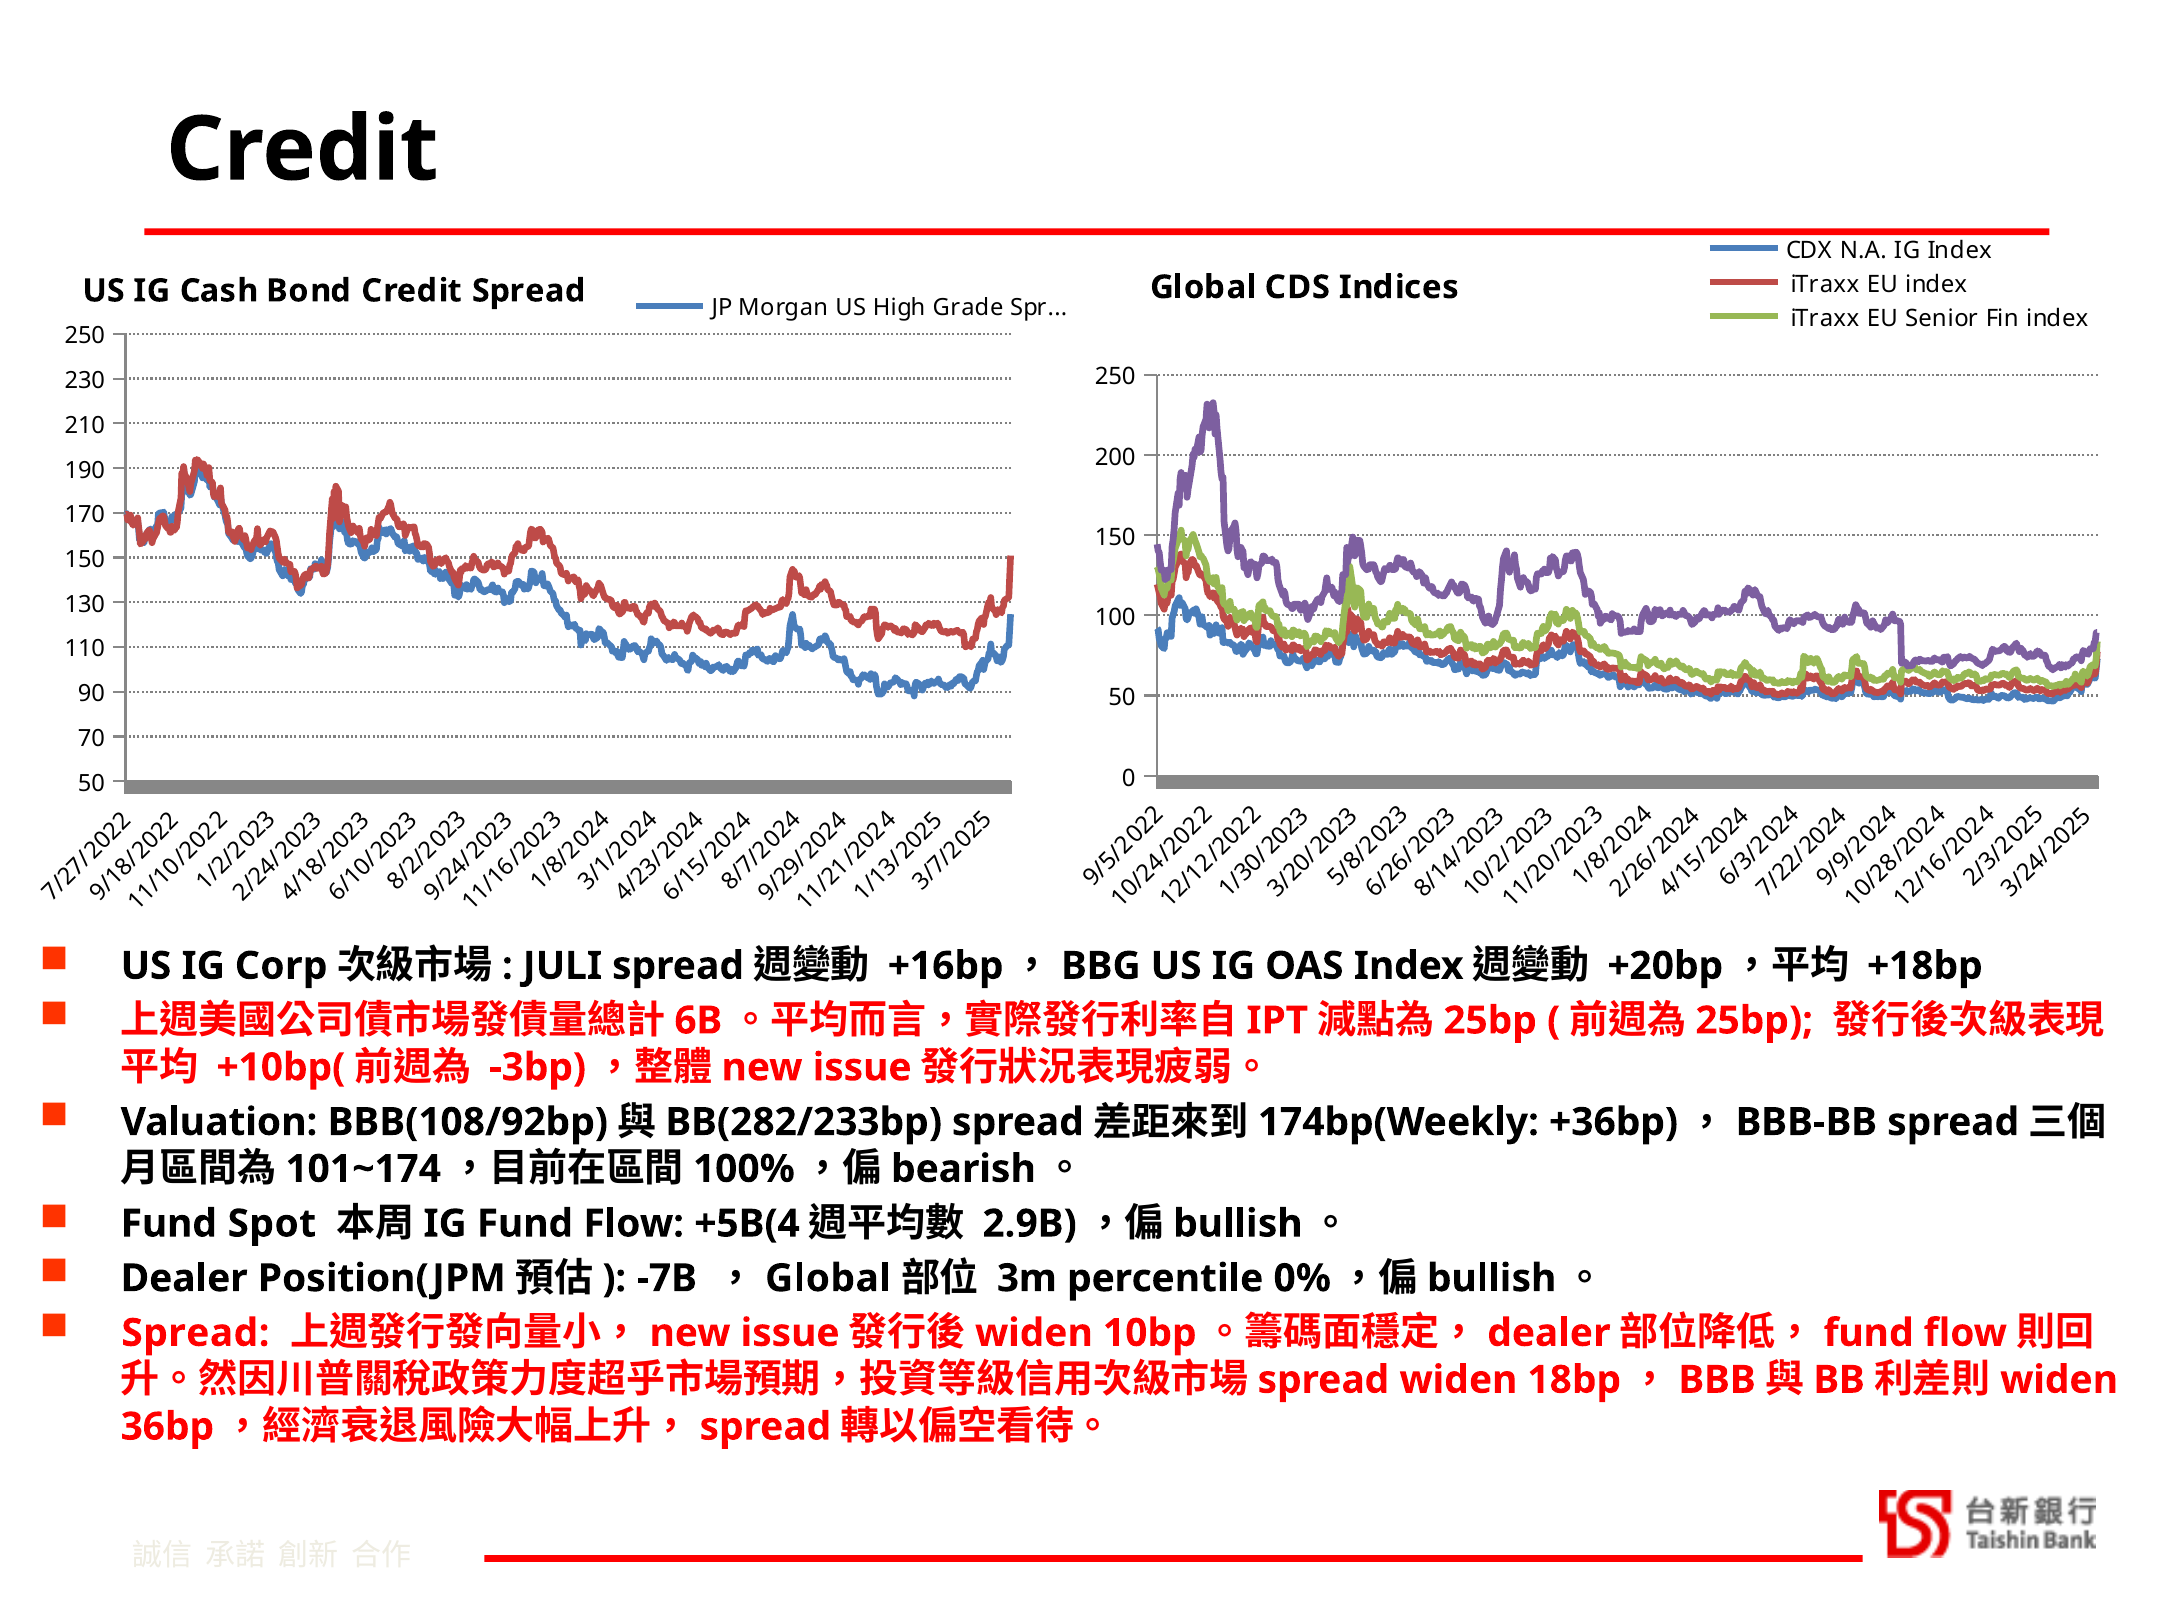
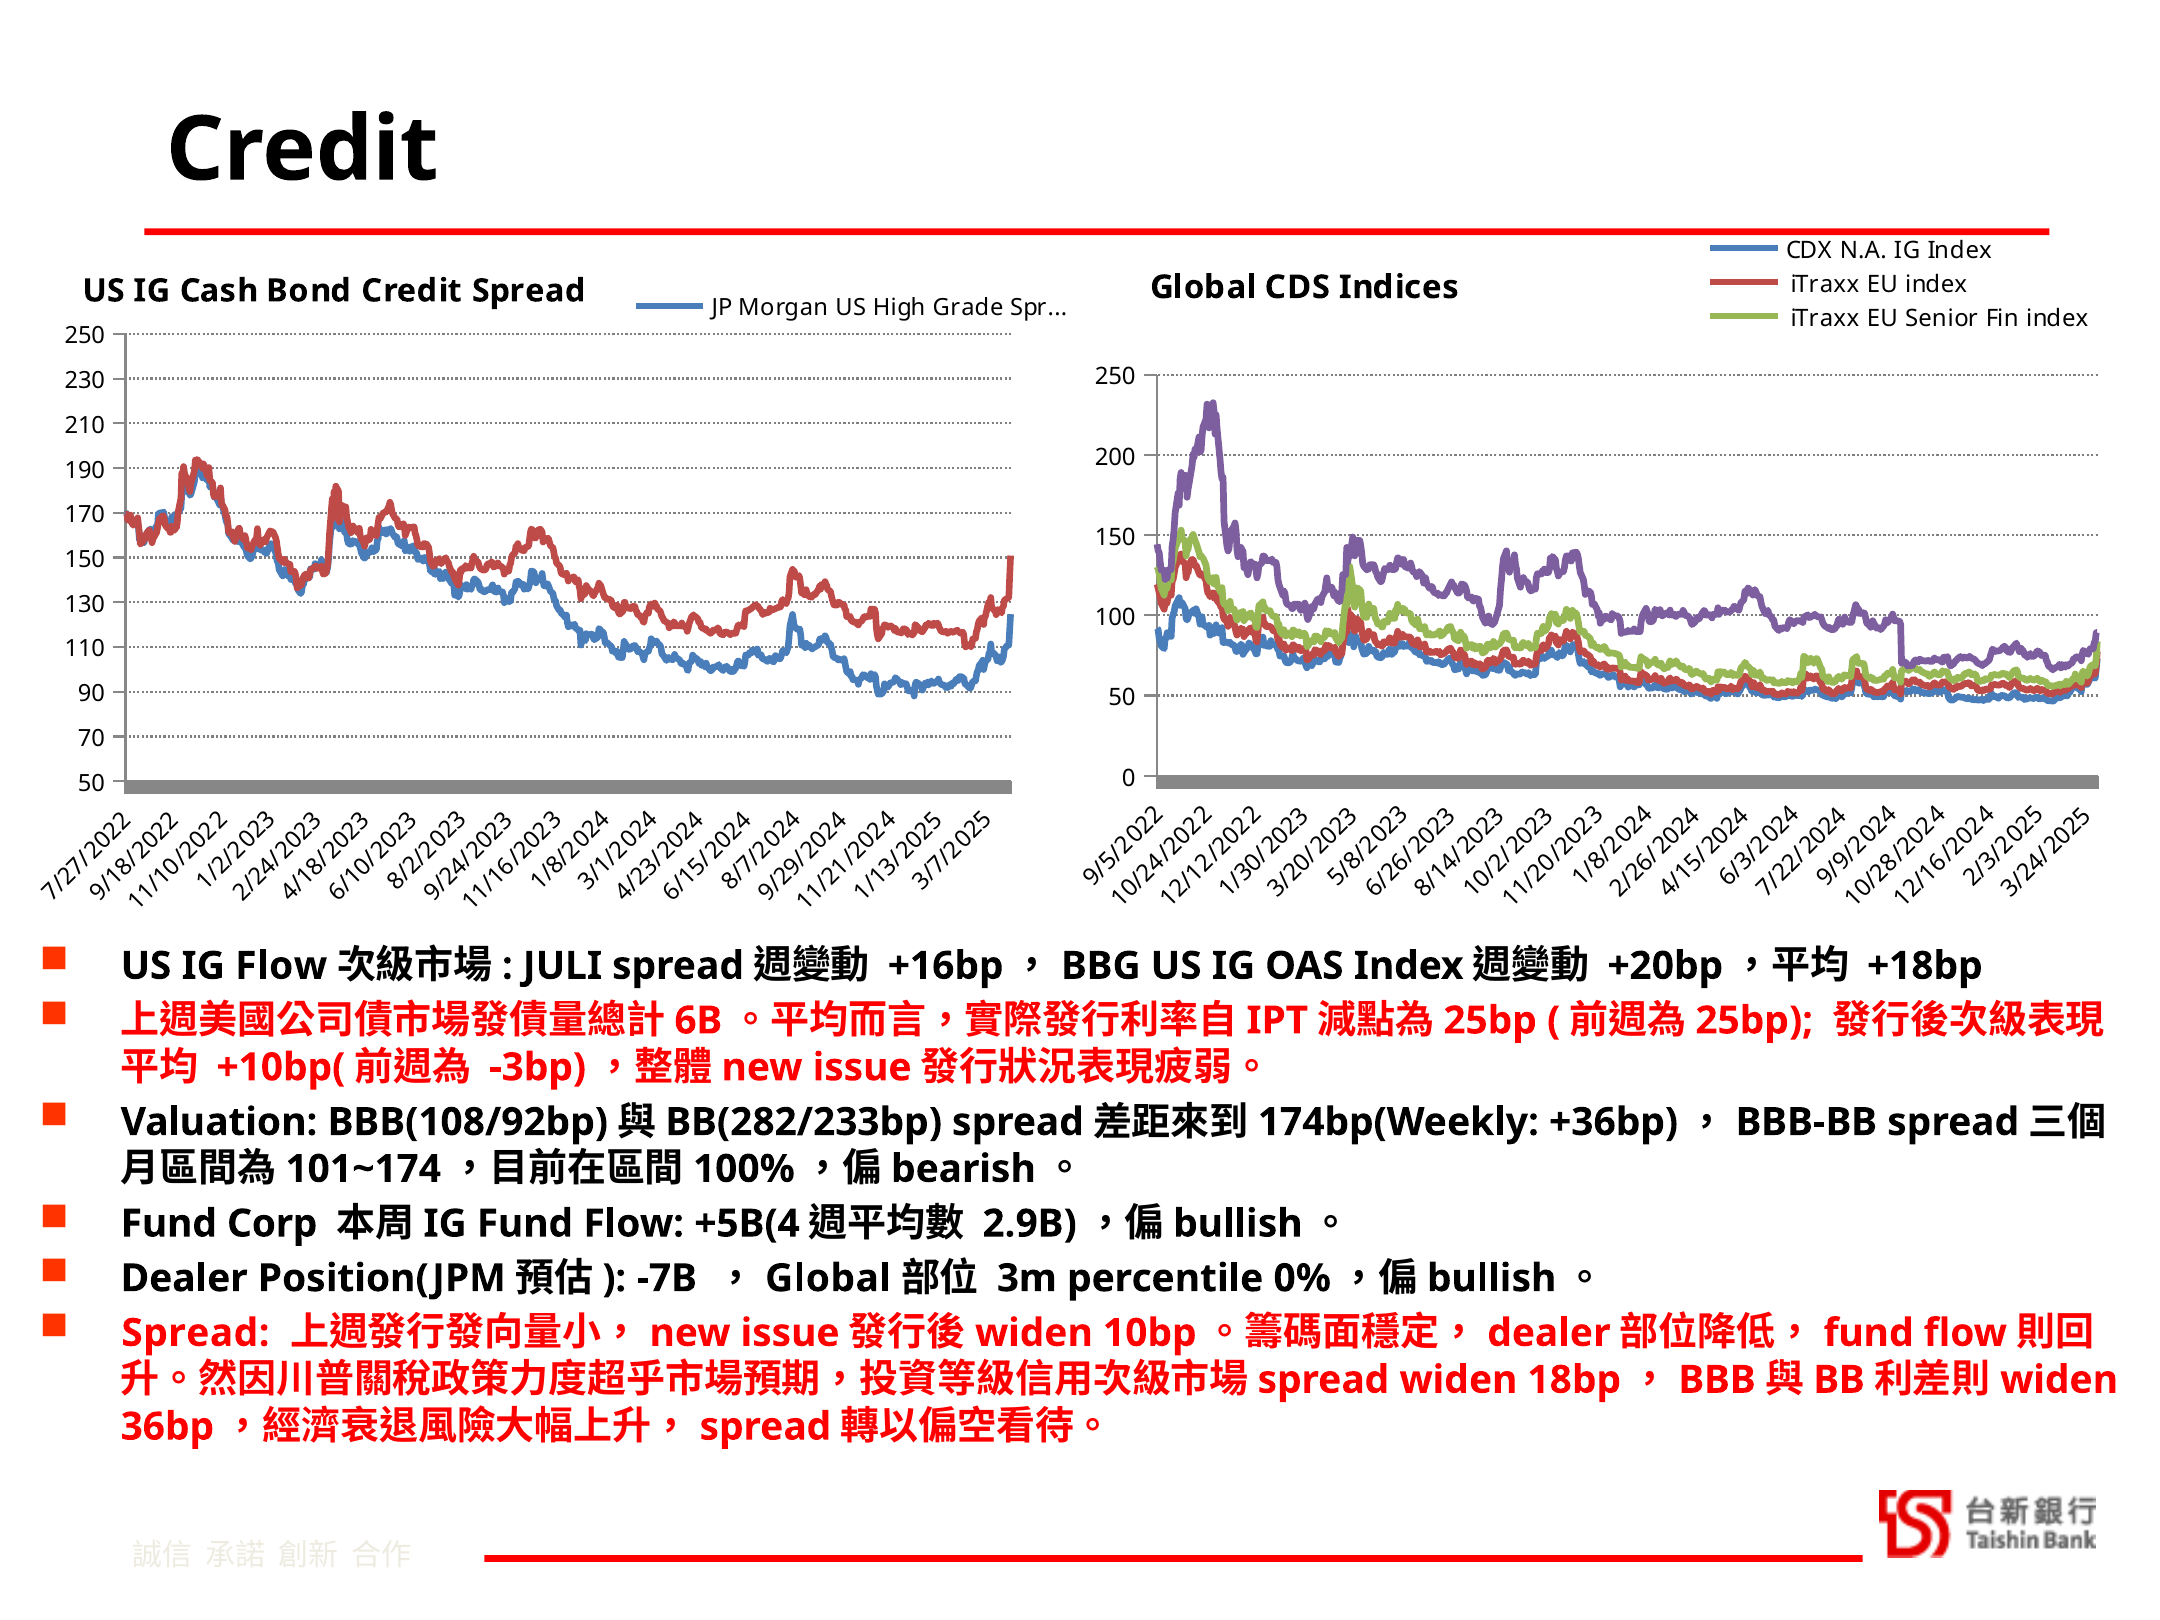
IG Corp: Corp -> Flow (281, 966)
Spot: Spot -> Corp (272, 1224)
